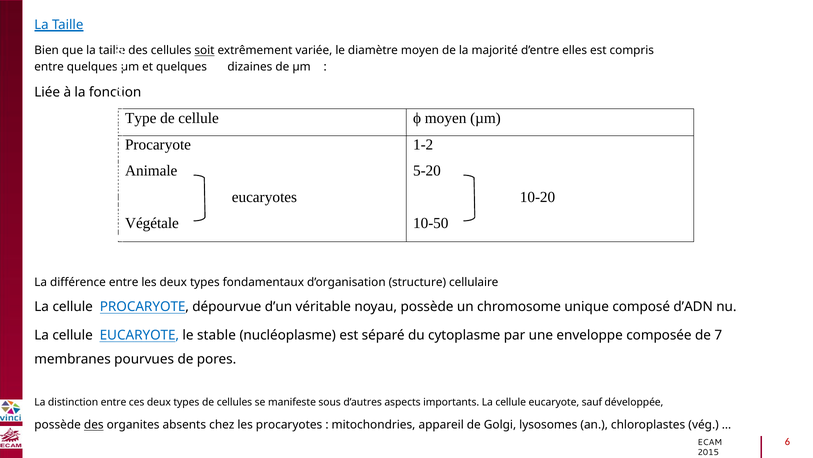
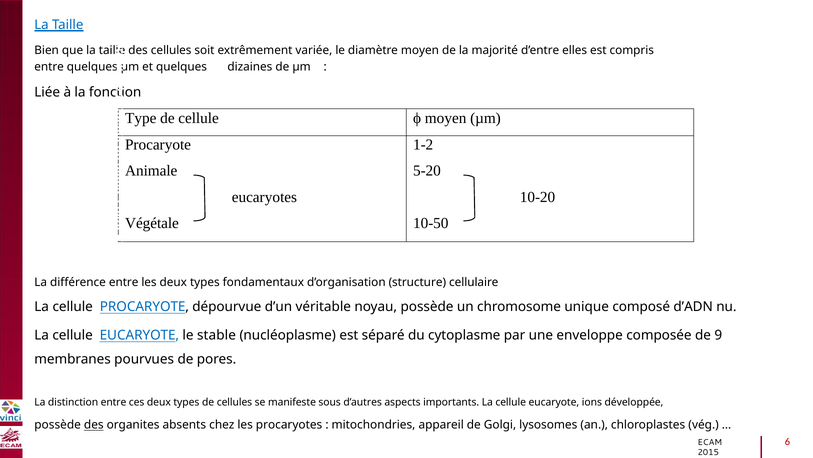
soit underline: present -> none (204, 51)
7: 7 -> 9 (718, 335)
sauf: sauf -> ions (592, 402)
